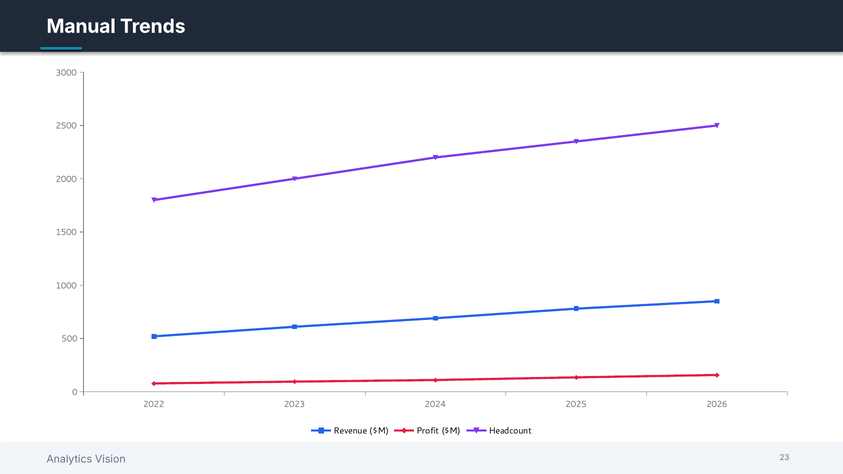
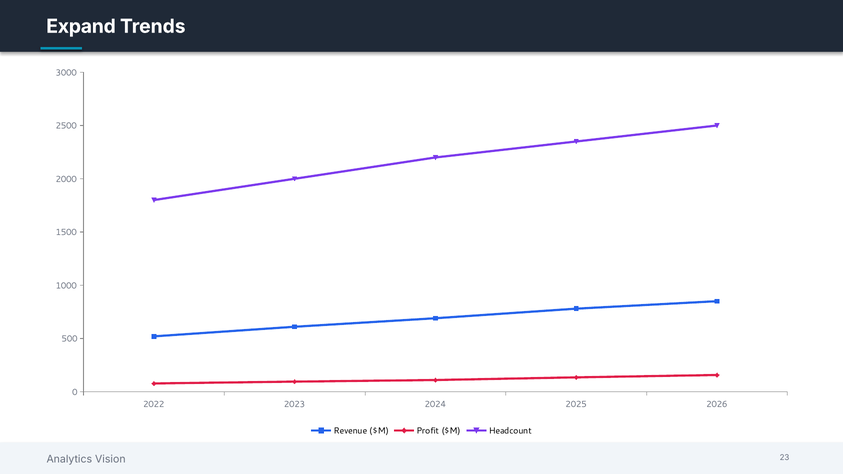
Manual: Manual -> Expand (81, 26)
